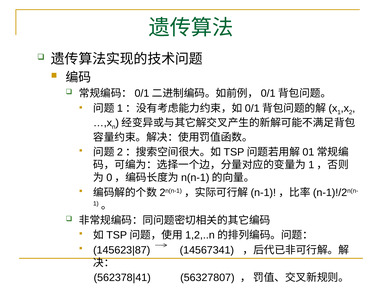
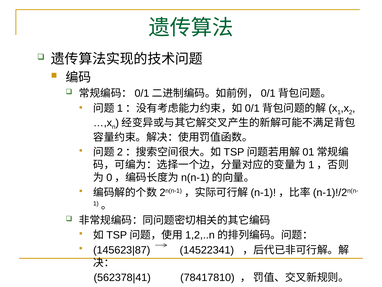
14567341: 14567341 -> 14522341 (207, 250)
56327807: 56327807 -> 78417810 (207, 277)
